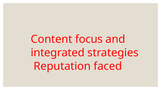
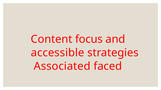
integrated: integrated -> accessible (58, 53)
Reputation: Reputation -> Associated (62, 67)
